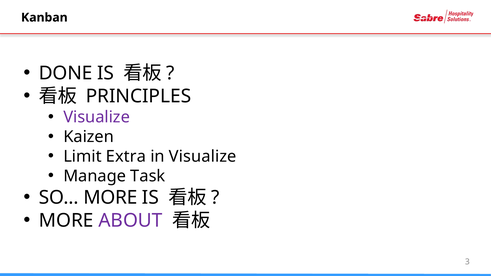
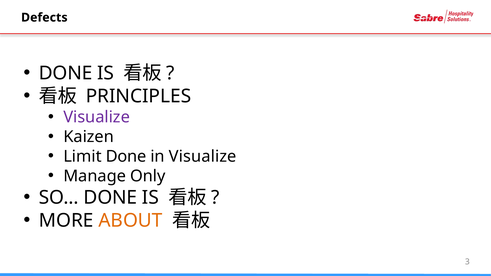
Kanban: Kanban -> Defects (44, 18)
Limit Extra: Extra -> Done (126, 157)
Task: Task -> Only (148, 176)
SO MORE: MORE -> DONE (110, 198)
ABOUT colour: purple -> orange (130, 221)
